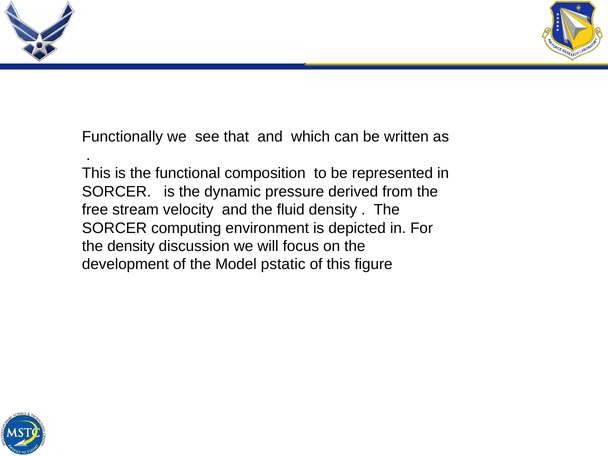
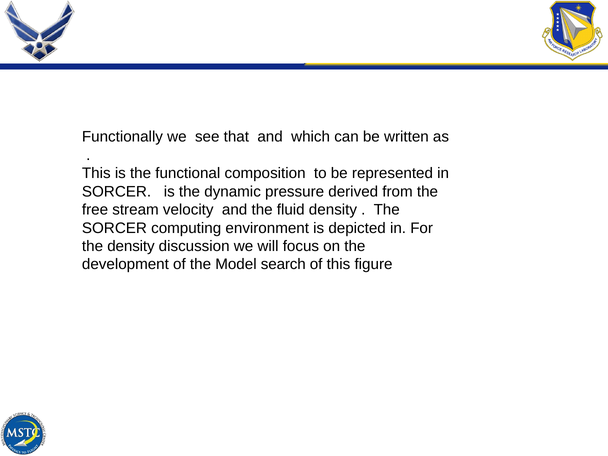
pstatic: pstatic -> search (283, 264)
